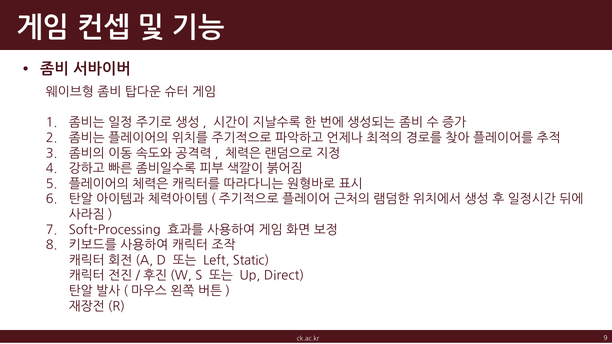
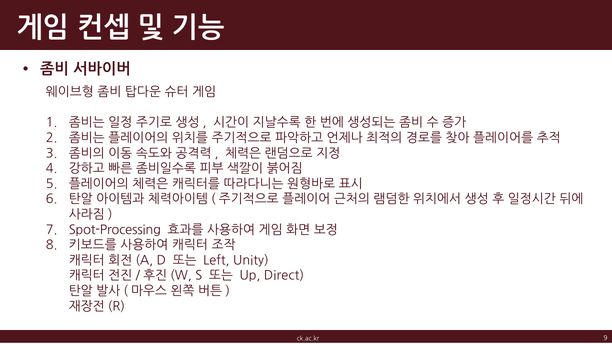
Soft-Processing: Soft-Processing -> Spot-Processing (115, 230)
Static: Static -> Unity (251, 261)
